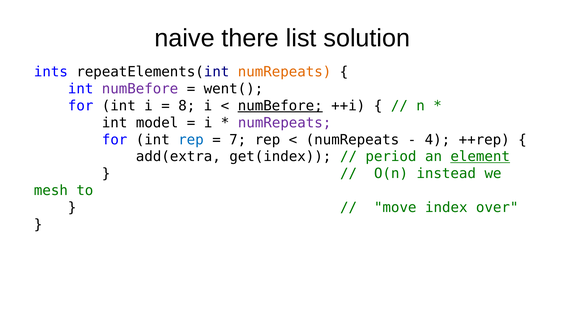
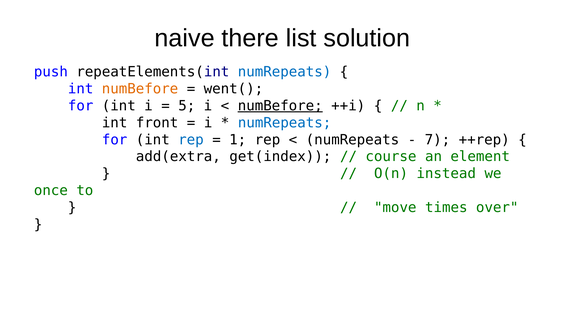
ints: ints -> push (51, 72)
numRepeats colour: orange -> blue (285, 72)
numBefore colour: purple -> orange (140, 89)
8: 8 -> 5 (187, 106)
model: model -> front (157, 123)
numRepeats colour: purple -> blue (285, 123)
7: 7 -> 1 (238, 140)
4: 4 -> 7 (437, 140)
period: period -> course (391, 157)
element underline: present -> none (480, 157)
mesh: mesh -> once (51, 190)
index: index -> times (446, 207)
